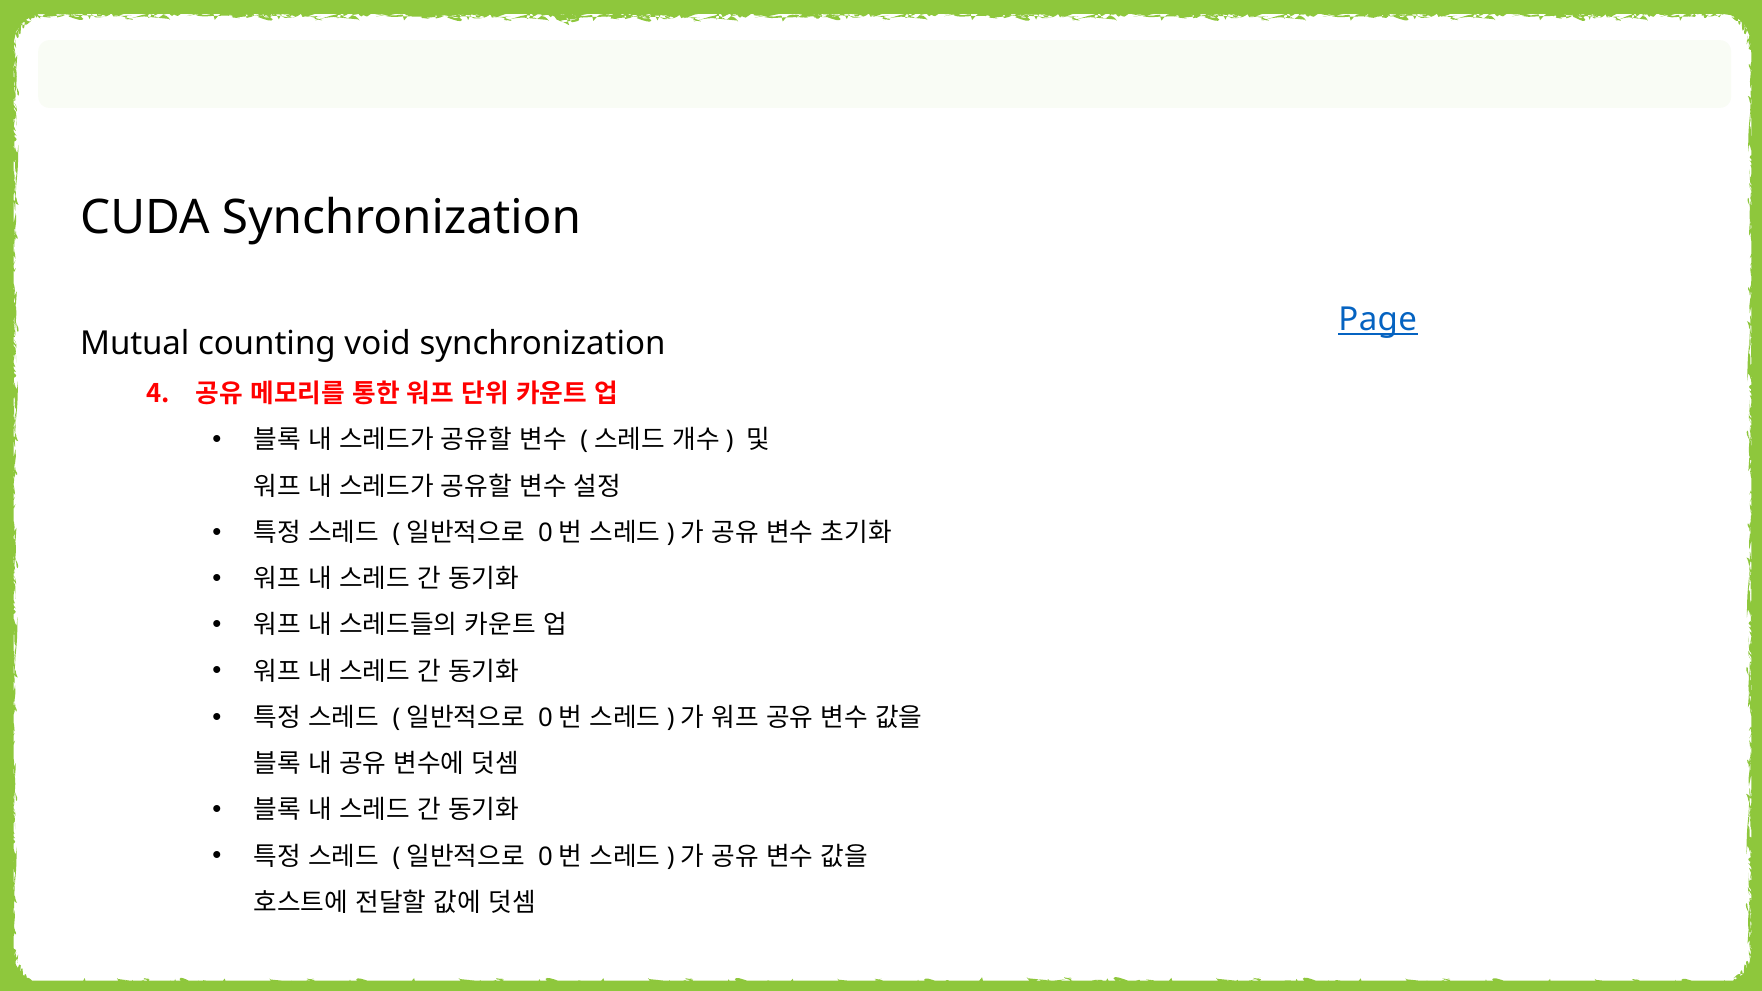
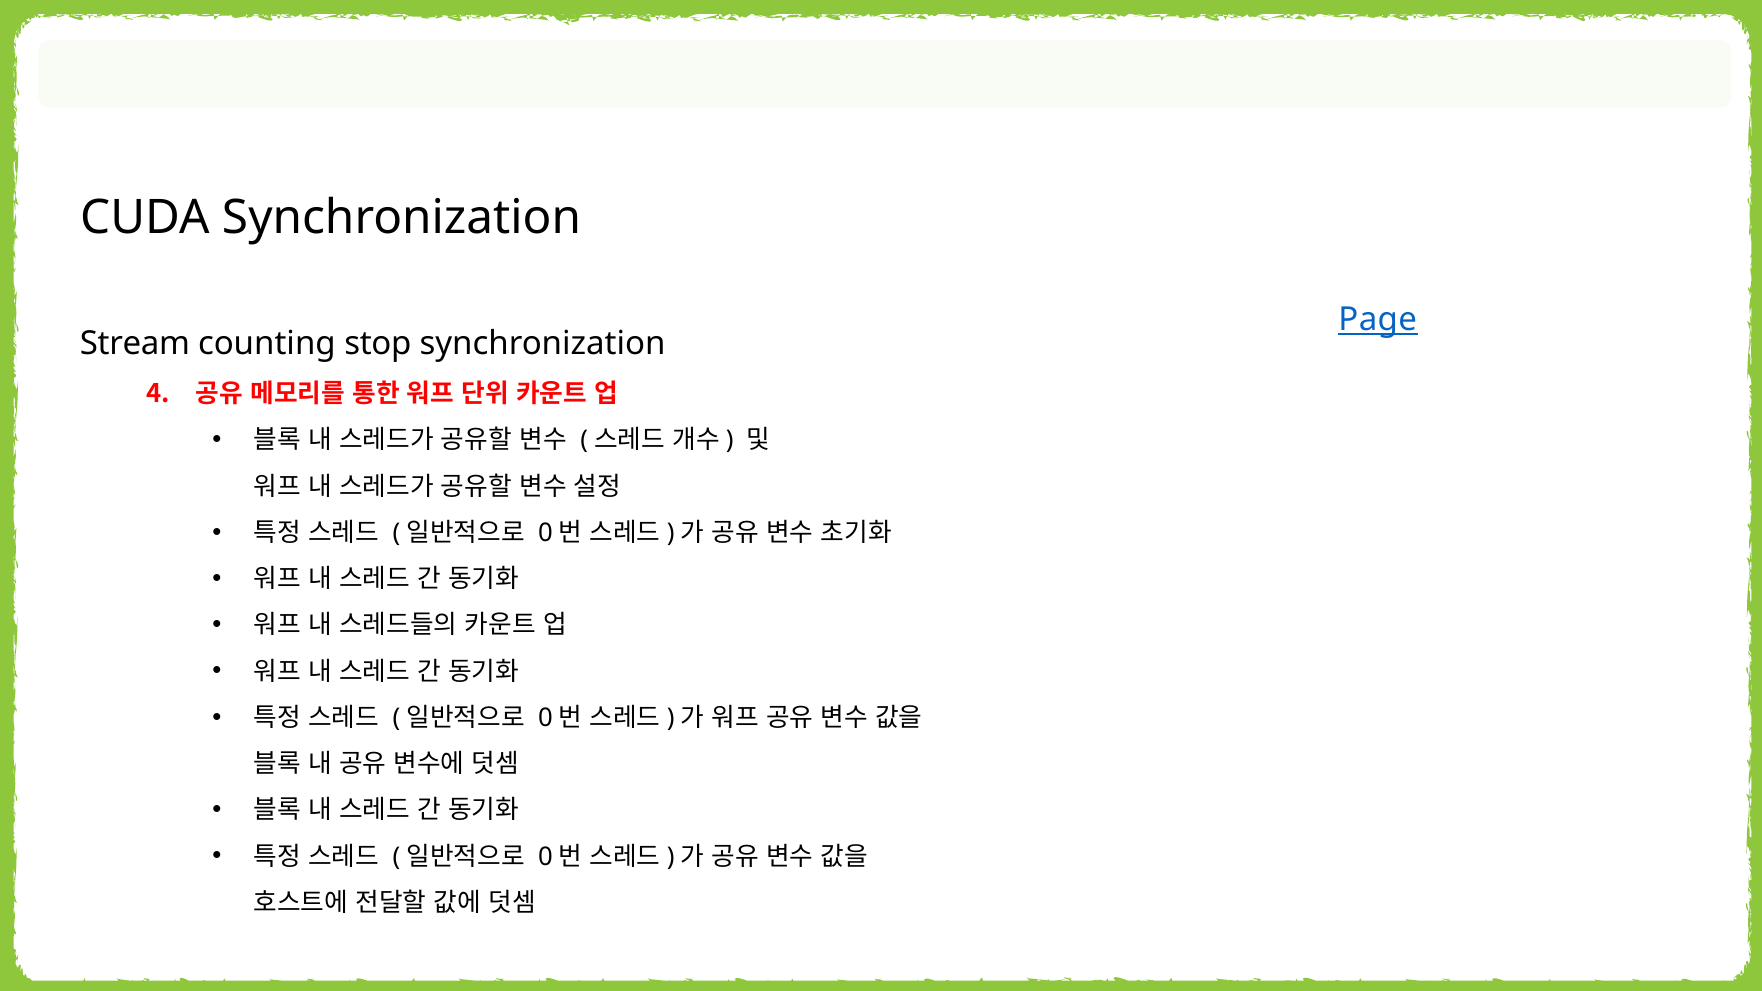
Mutual: Mutual -> Stream (135, 344)
void: void -> stop (378, 344)
